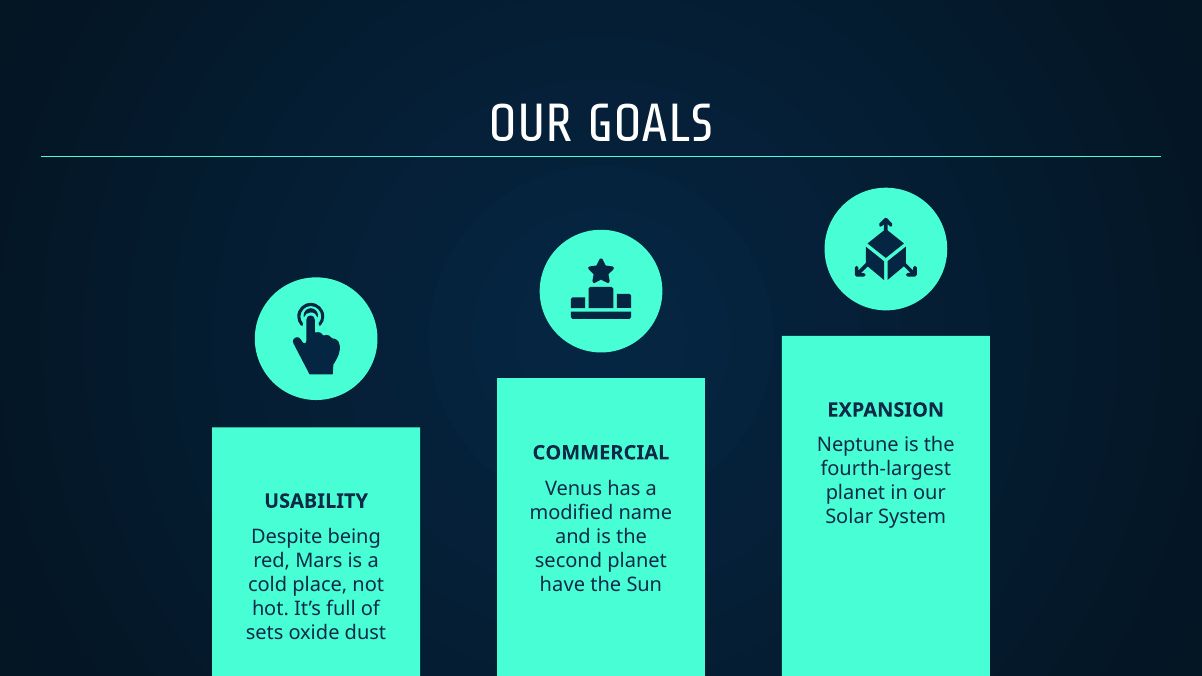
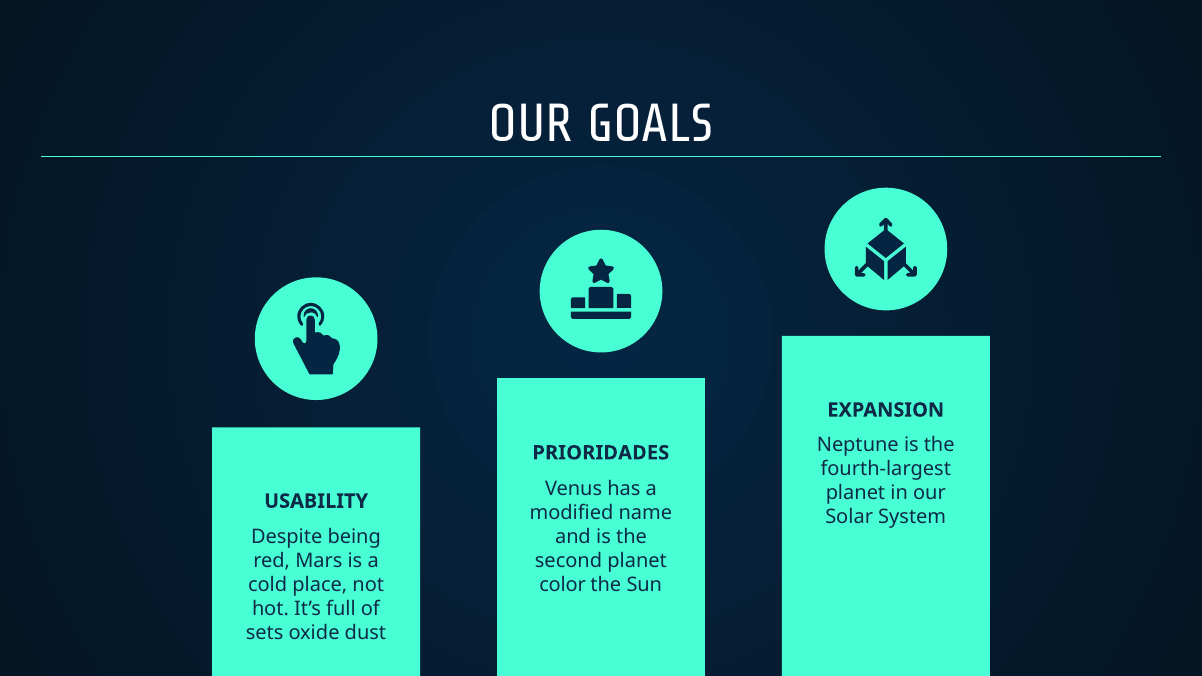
COMMERCIAL: COMMERCIAL -> PRIORIDADES (601, 453)
have: have -> color (563, 585)
